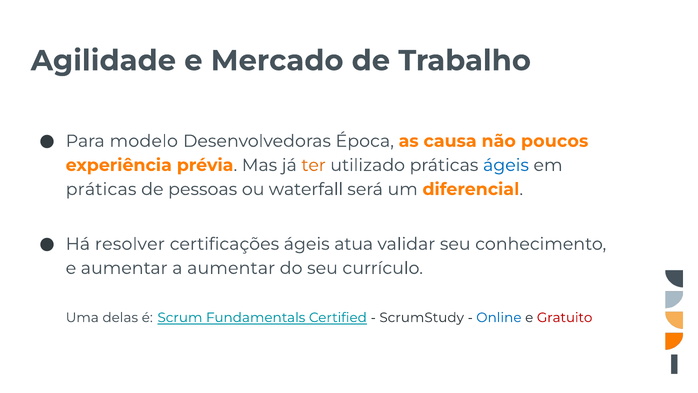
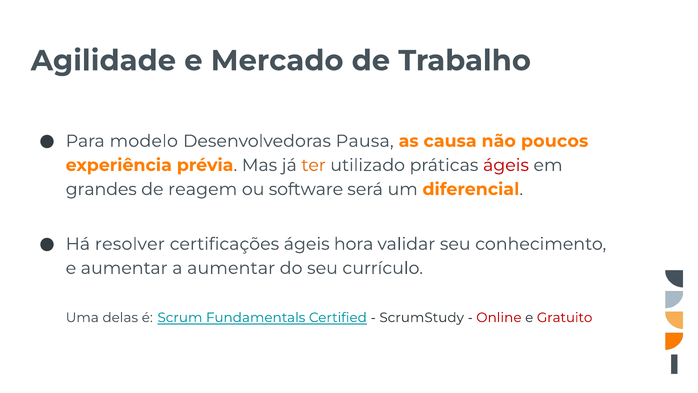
Época: Época -> Pausa (365, 141)
ágeis colour: blue -> red (506, 165)
práticas: práticas -> grandes (101, 189)
pessoas: pessoas -> reagem (203, 189)
waterfall: waterfall -> software (306, 189)
atua: atua -> hora (354, 244)
Online colour: blue -> red (499, 317)
